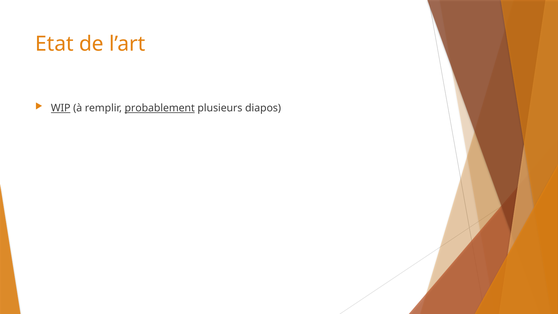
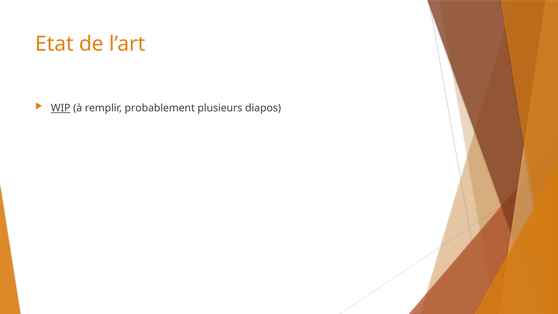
probablement underline: present -> none (160, 108)
